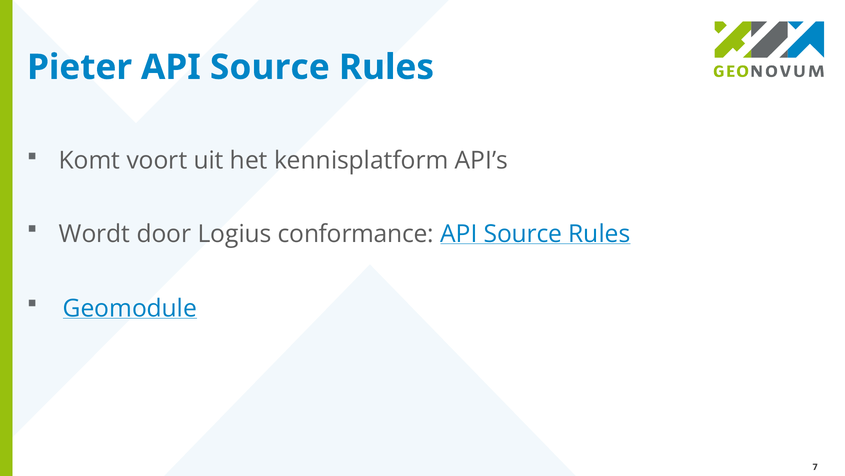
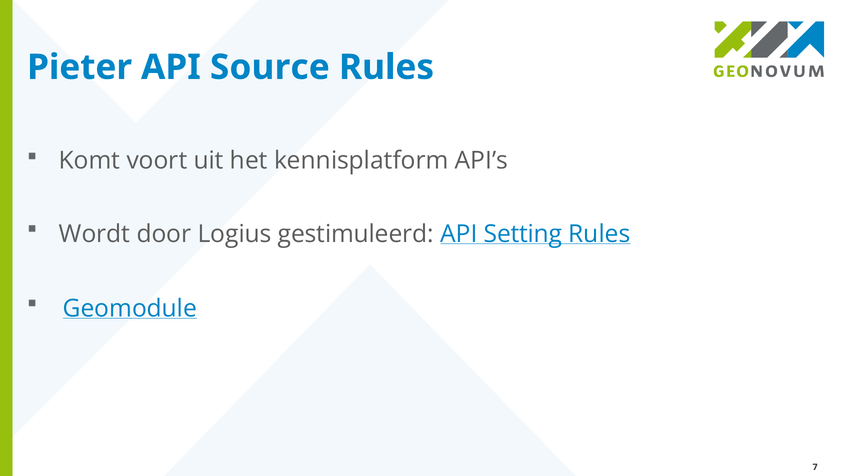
conformance: conformance -> gestimuleerd (356, 234)
Source: Source -> Setting (523, 234)
